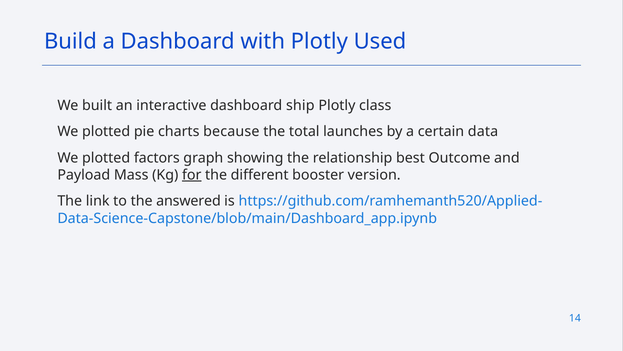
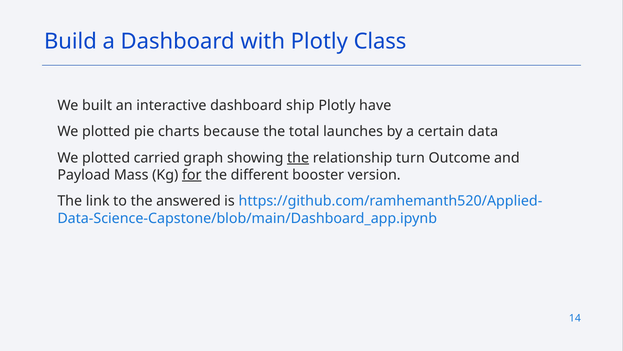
Used: Used -> Class (380, 42)
class: class -> have (375, 105)
factors: factors -> carried (157, 158)
the underline: none -> present (298, 158)
best: best -> turn (410, 158)
